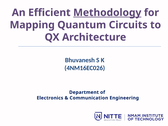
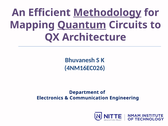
Quantum underline: none -> present (82, 25)
